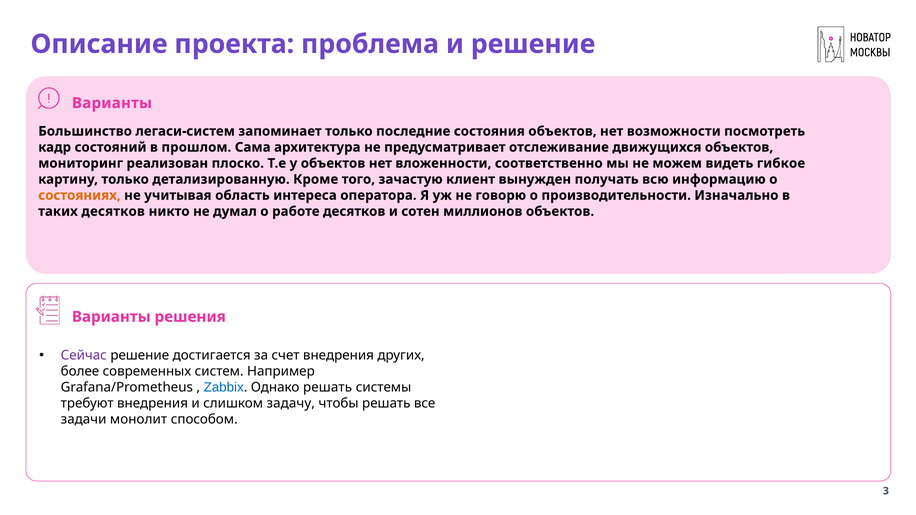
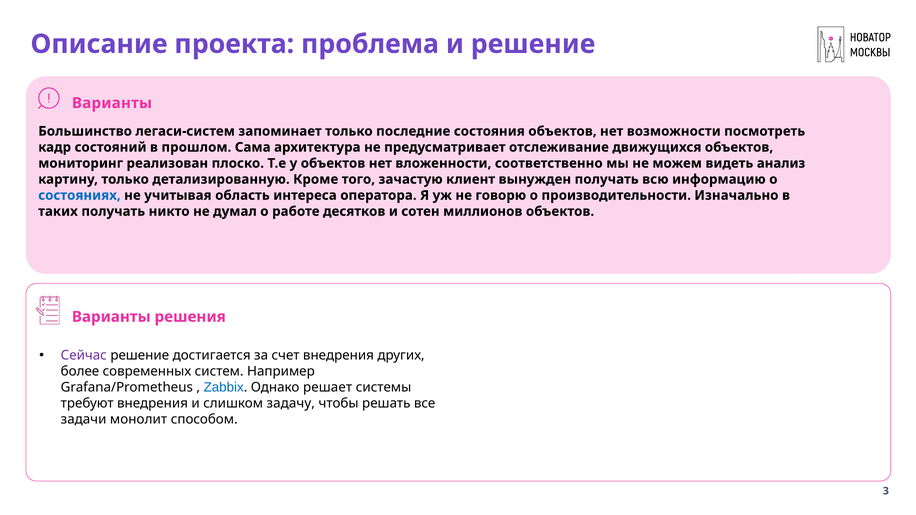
гибкое: гибкое -> анализ (781, 163)
состояниях colour: orange -> blue (79, 195)
таких десятков: десятков -> получать (113, 211)
Однако решать: решать -> решает (328, 388)
